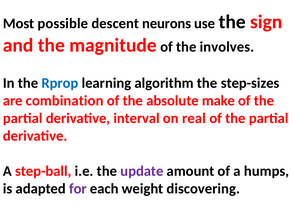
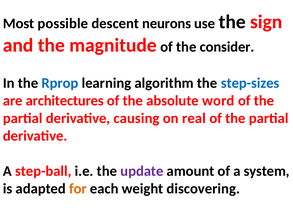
involves: involves -> consider (227, 47)
step-sizes colour: black -> blue (250, 83)
combination: combination -> architectures (65, 101)
make: make -> word (218, 101)
interval: interval -> causing (137, 118)
humps: humps -> system (267, 171)
for colour: purple -> orange (78, 189)
